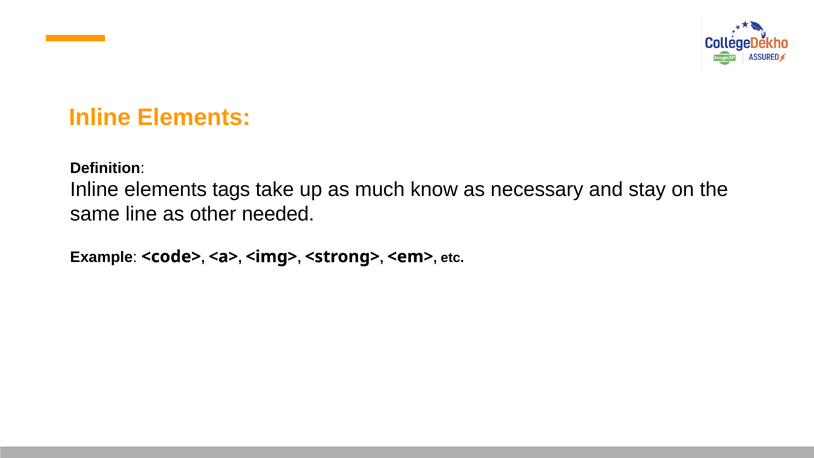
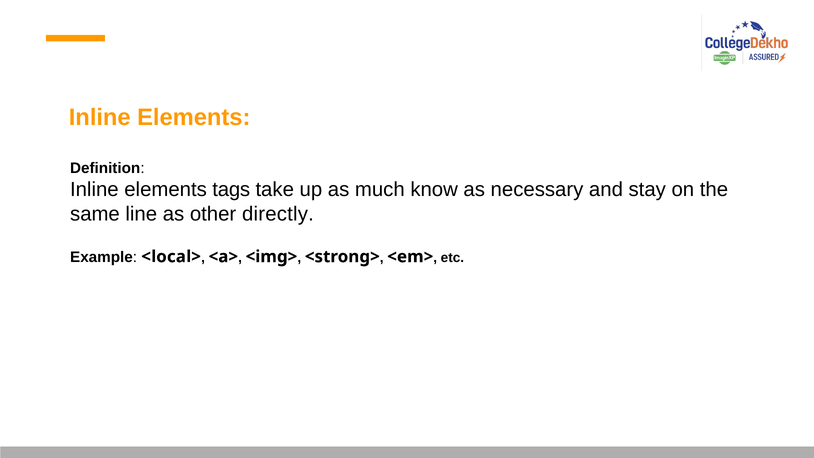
needed: needed -> directly (278, 214)
<code>: <code> -> <local> (171, 257)
